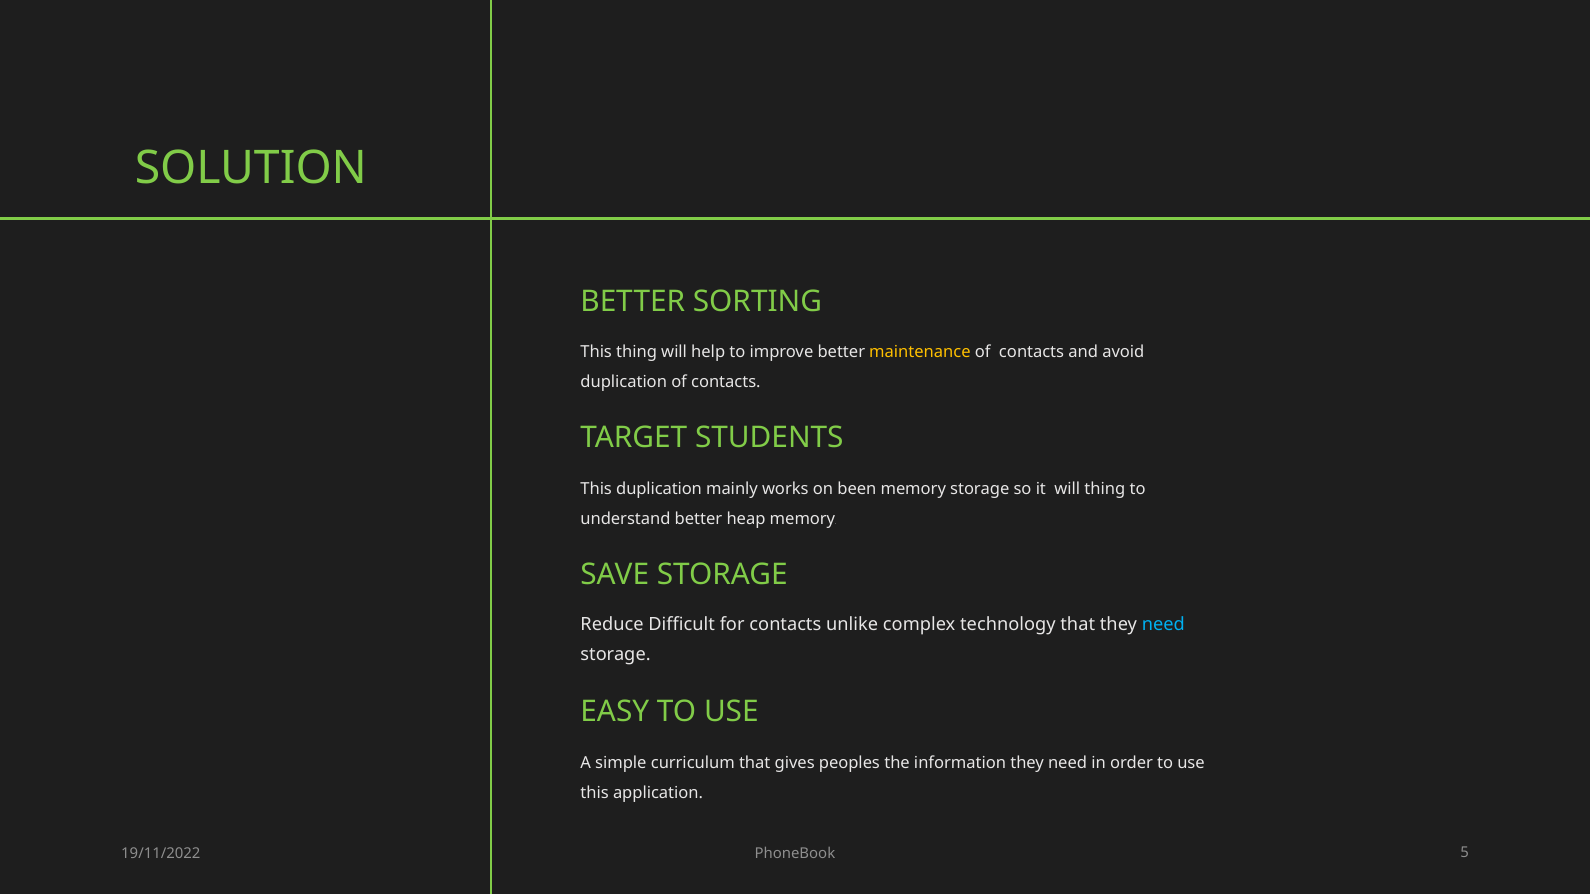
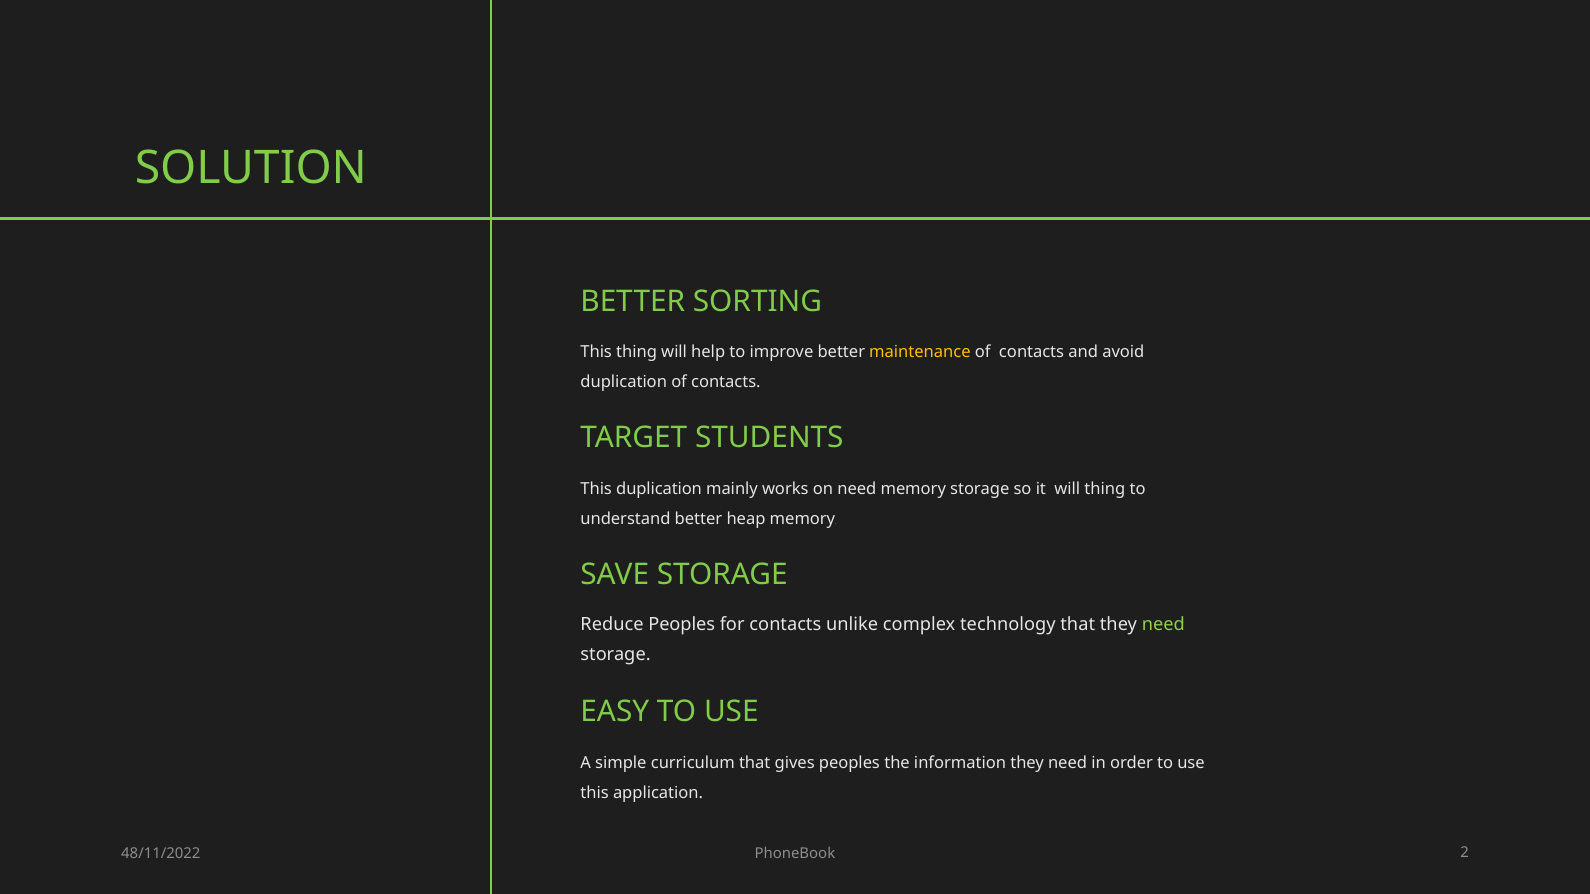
on been: been -> need (857, 489)
Reduce Difficult: Difficult -> Peoples (682, 625)
need colour: light blue -> light green (1163, 625)
19/11/2022: 19/11/2022 -> 48/11/2022 (161, 854)
5: 5 -> 2 (1465, 853)
